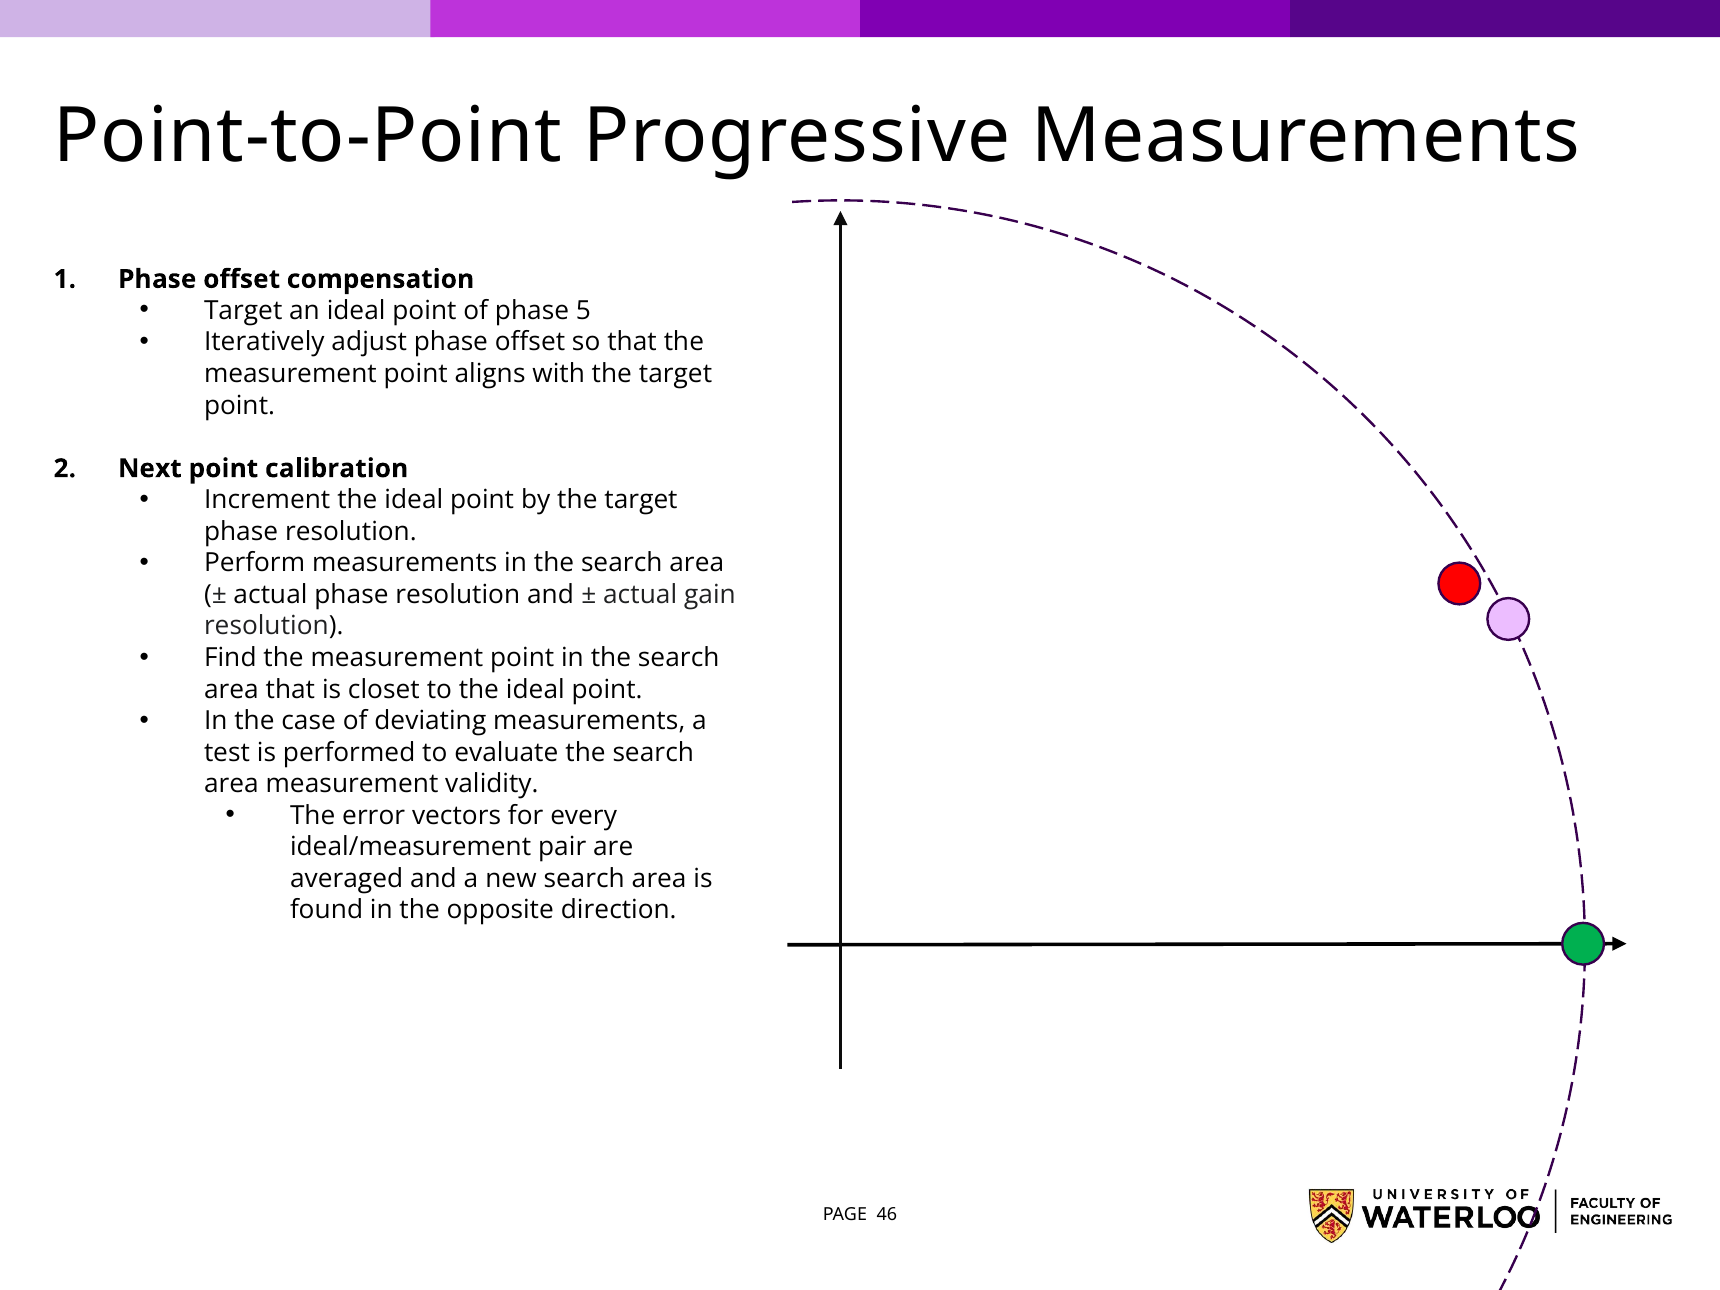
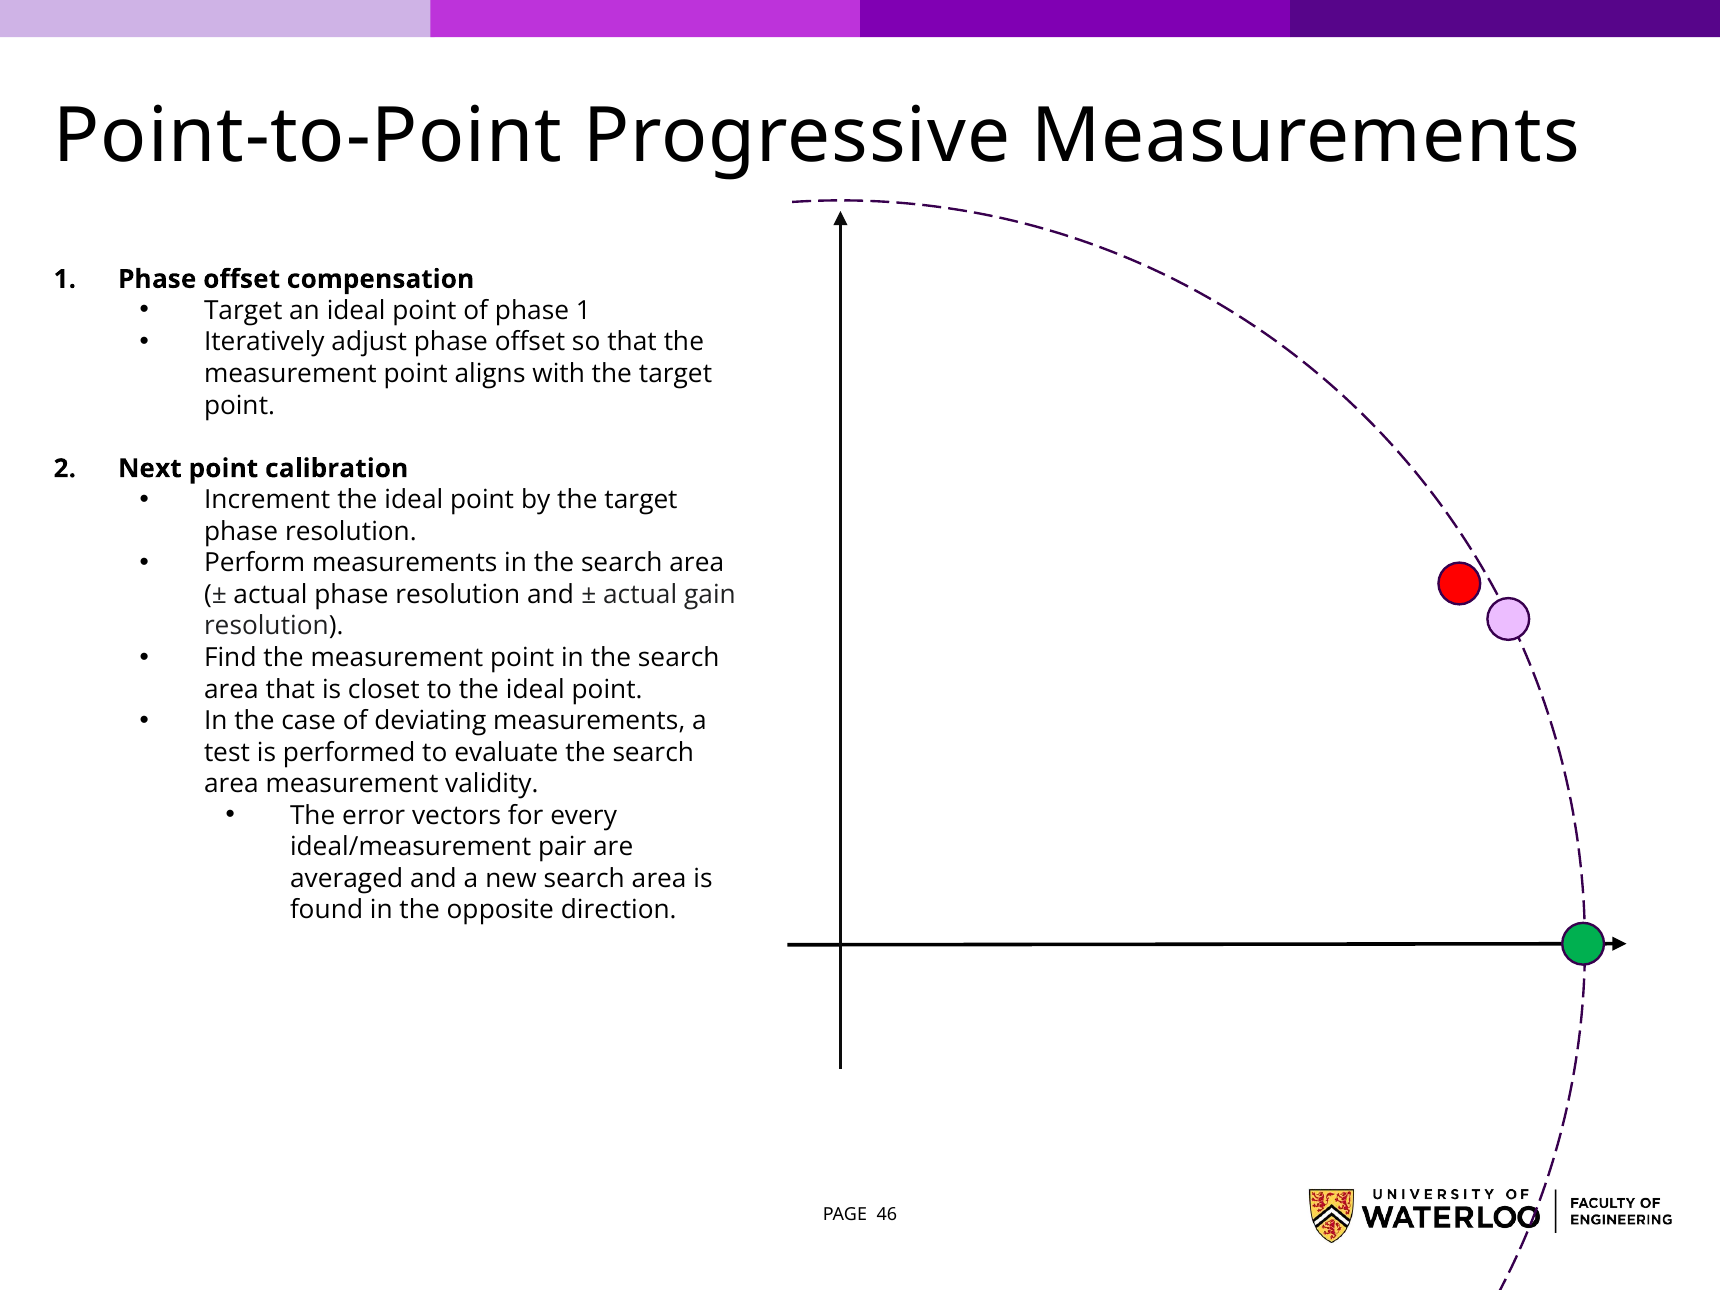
phase 5: 5 -> 1 (583, 311)
